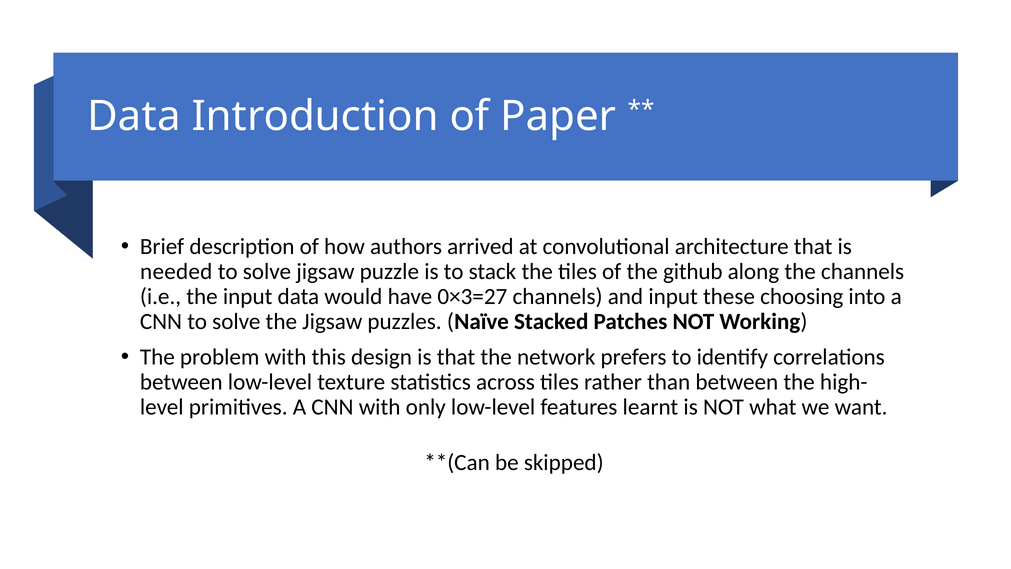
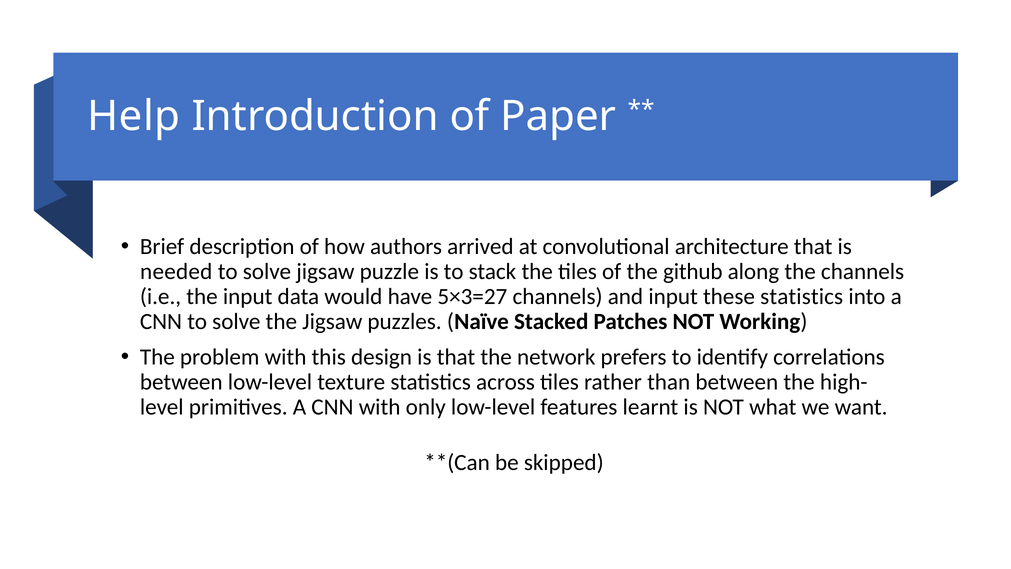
Data: Data -> Help (134, 116)
0×3=27: 0×3=27 -> 5×3=27 (472, 296)
these choosing: choosing -> statistics (802, 296)
